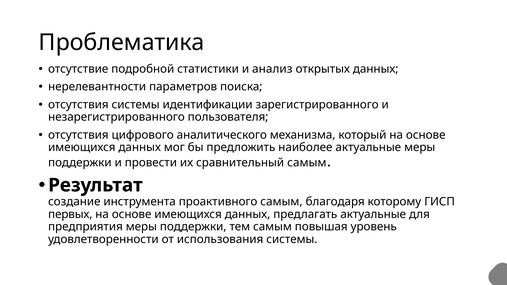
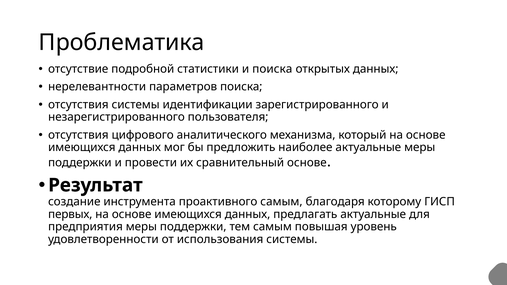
и анализ: анализ -> поиска (272, 69)
сравнительный самым: самым -> основе (307, 163)
